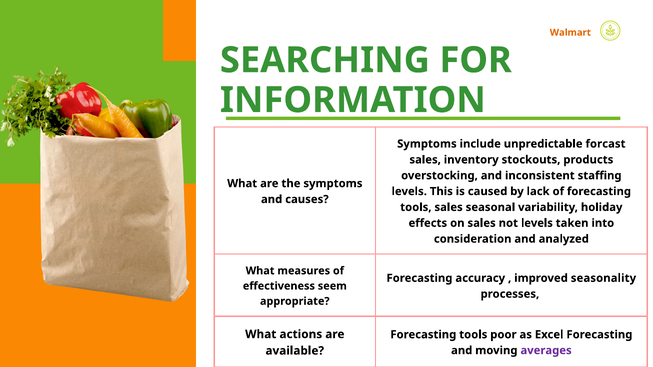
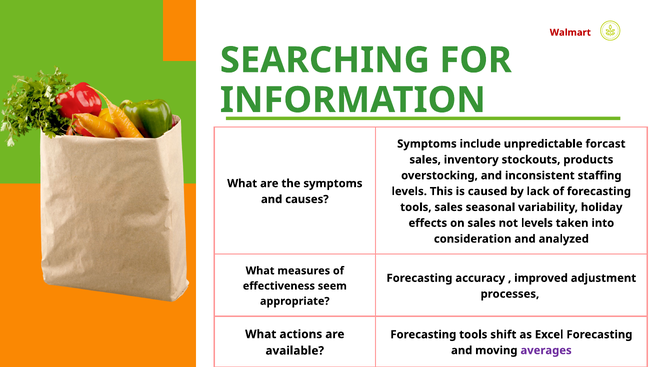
Walmart colour: orange -> red (570, 33)
seasonality: seasonality -> adjustment (603, 278)
poor: poor -> shift (503, 335)
